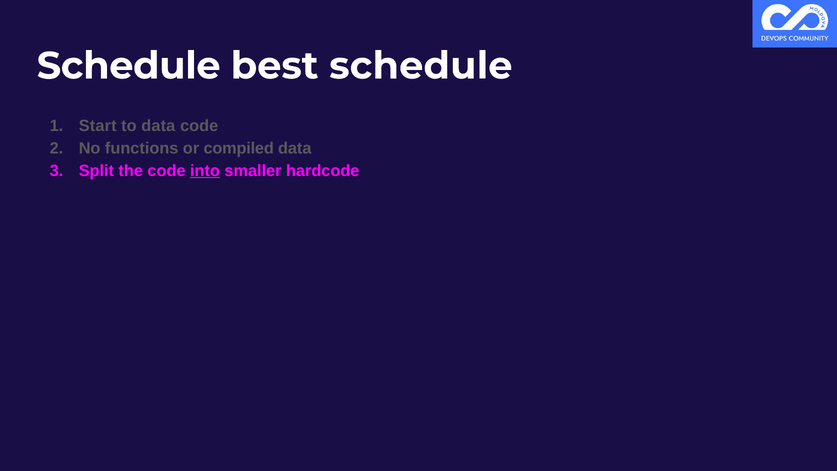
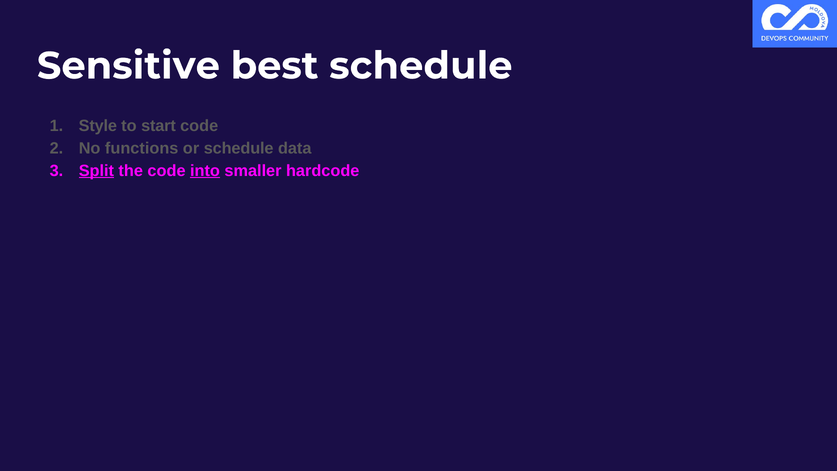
Schedule: Schedule -> Sensitive (128, 66)
Start: Start -> Style (98, 126)
to data: data -> start (158, 126)
or compiled: compiled -> schedule (239, 148)
Split underline: none -> present (96, 171)
